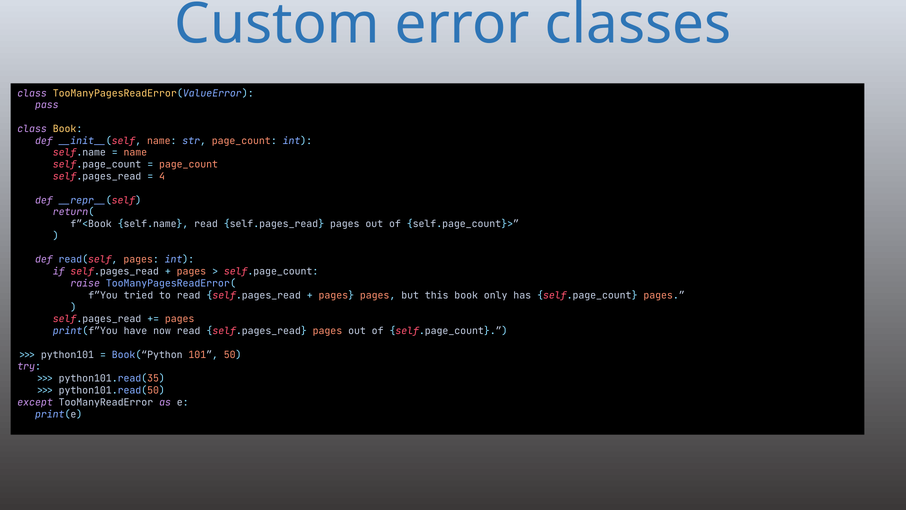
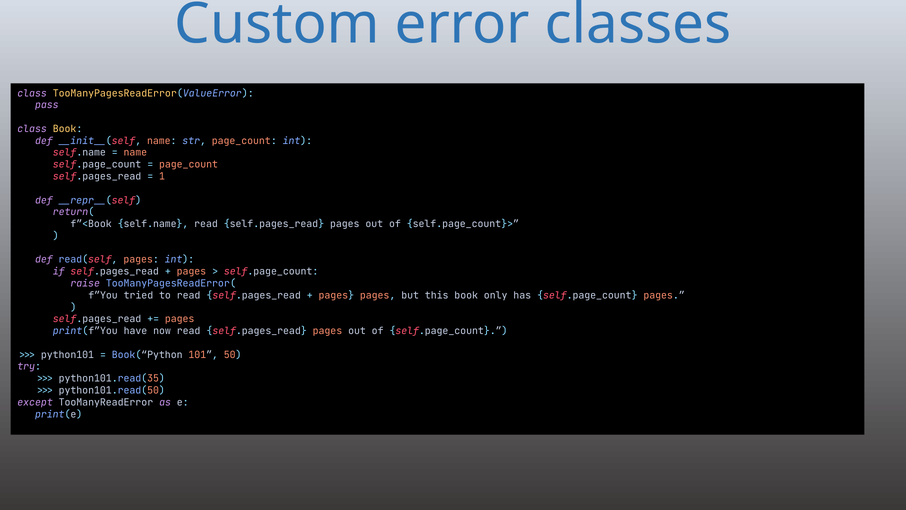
4: 4 -> 1 (162, 176)
